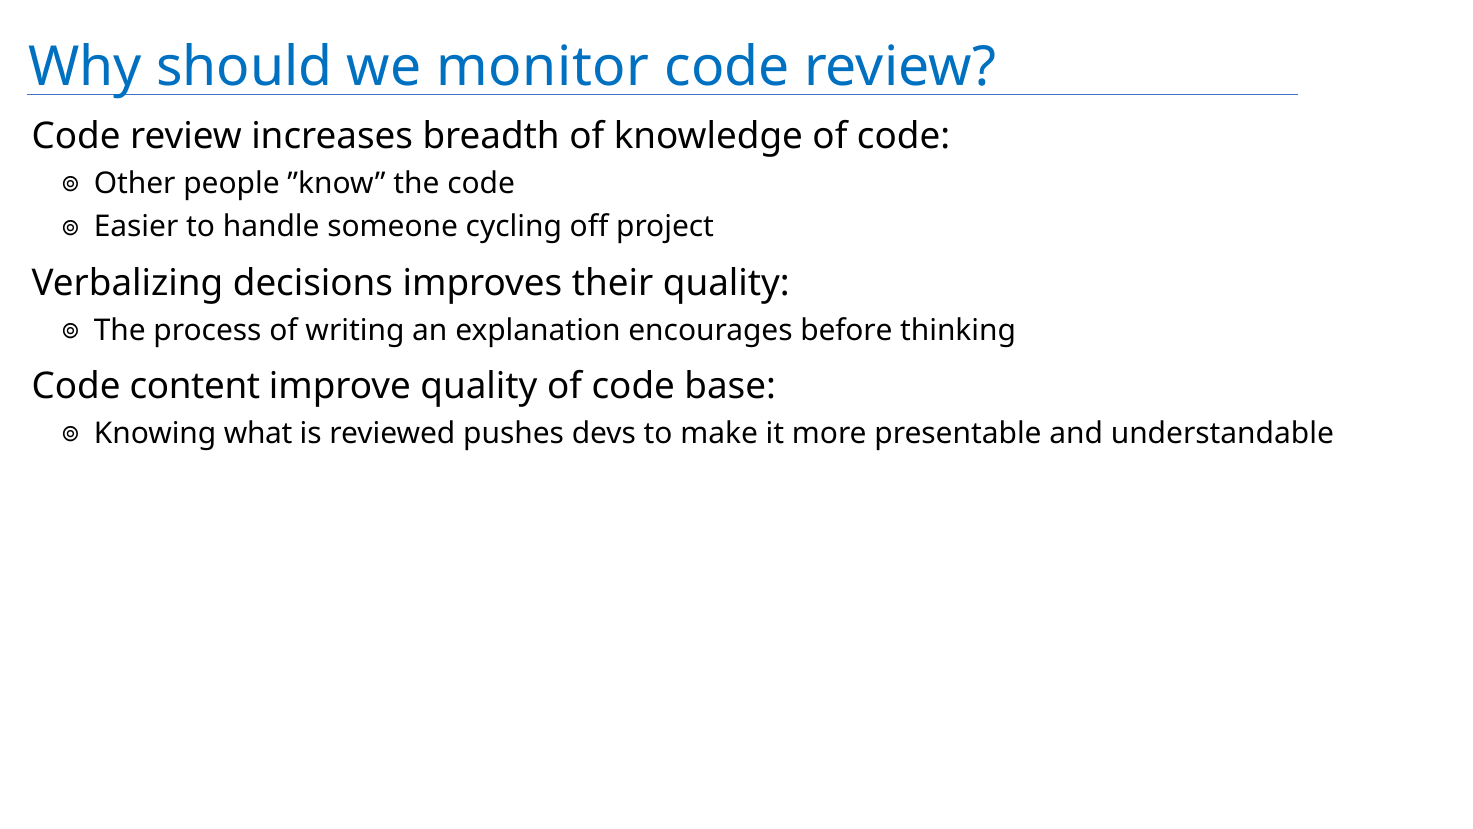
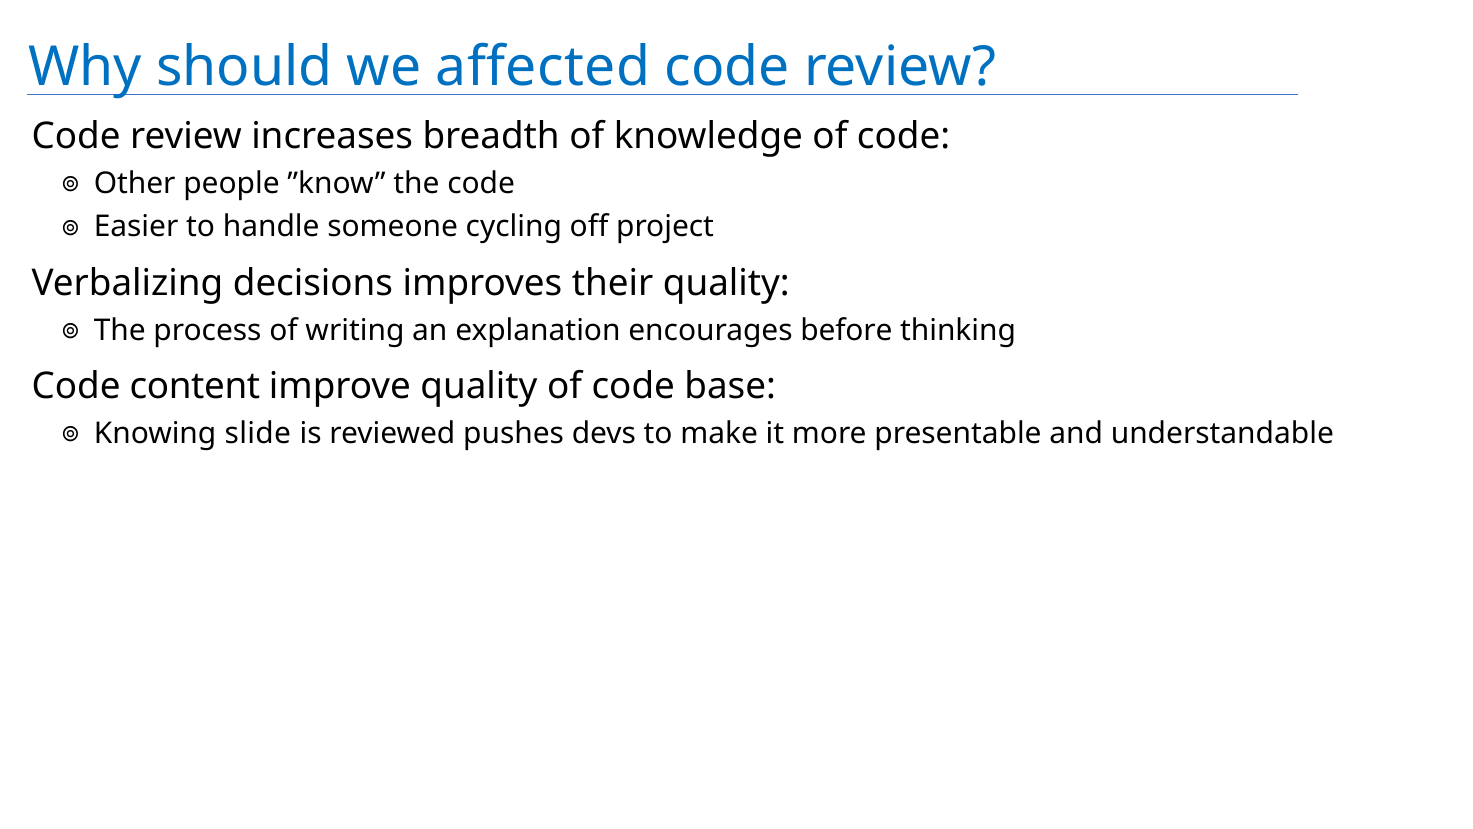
monitor: monitor -> affected (543, 67)
what: what -> slide (258, 433)
